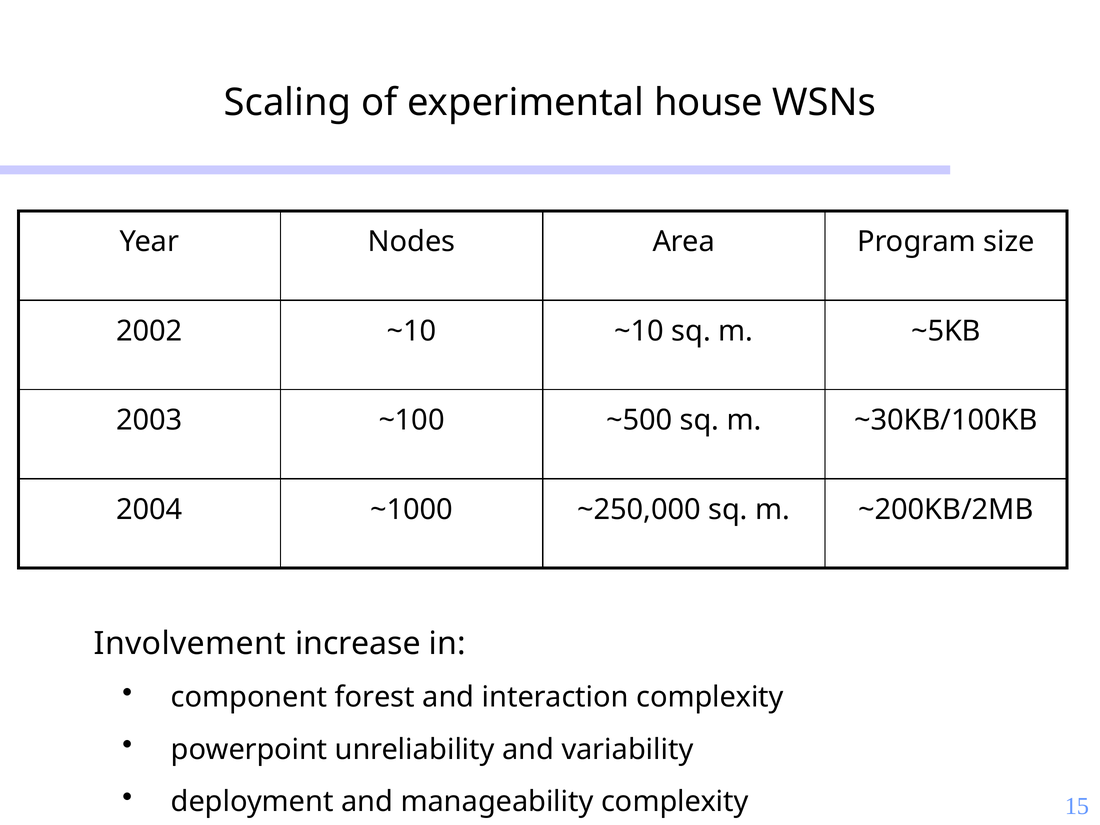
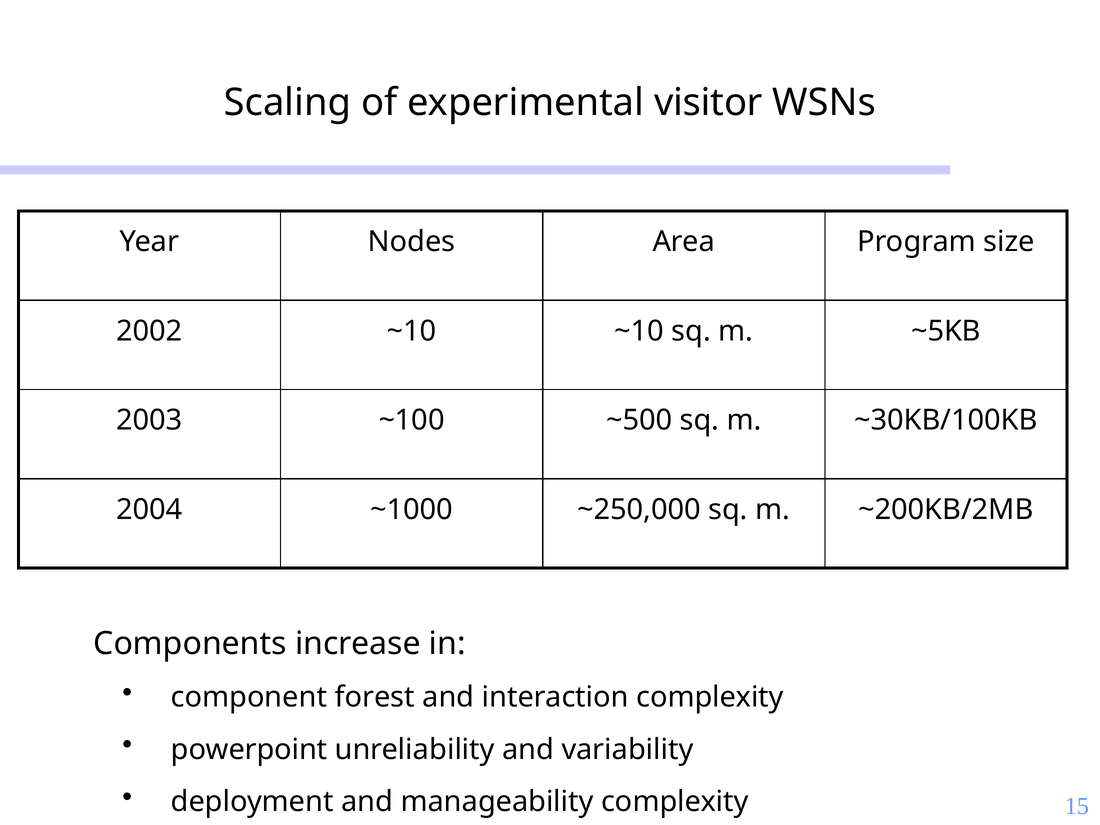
house: house -> visitor (708, 103)
Involvement: Involvement -> Components (190, 643)
